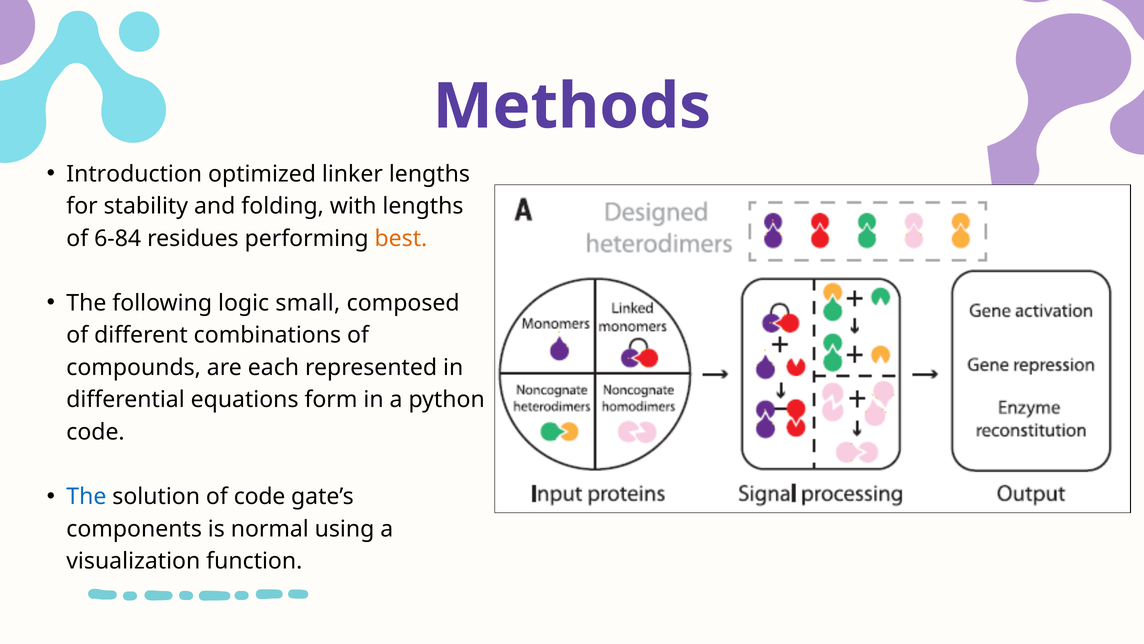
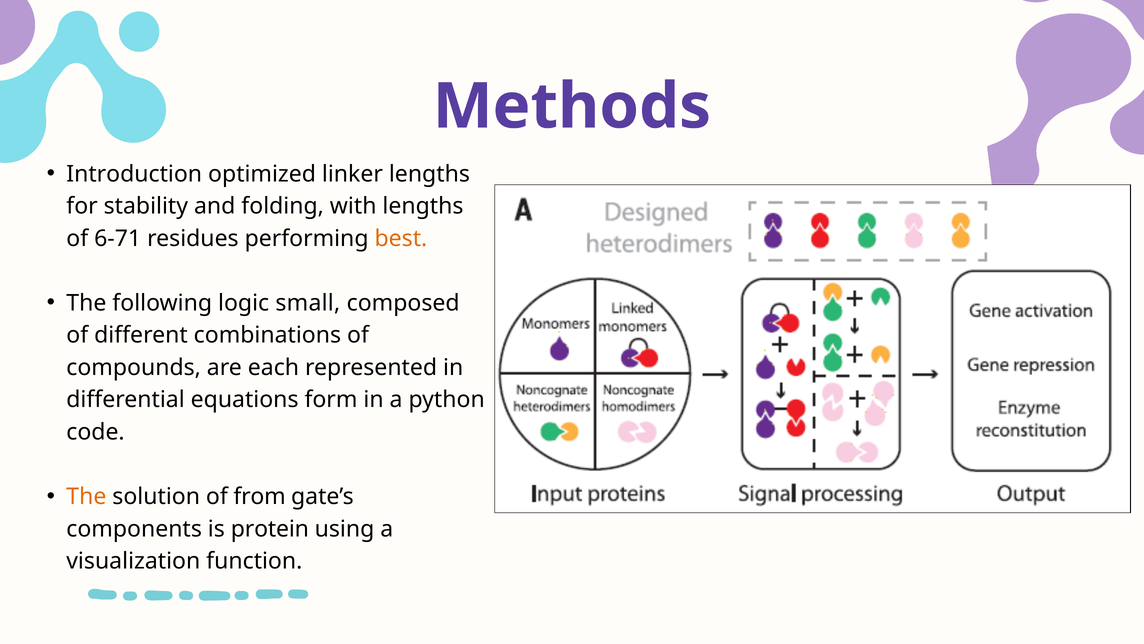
6-84: 6-84 -> 6-71 (118, 238)
The colour: blue -> orange (86, 496)
of code: code -> from (260, 496)
normal: normal -> protein (270, 529)
